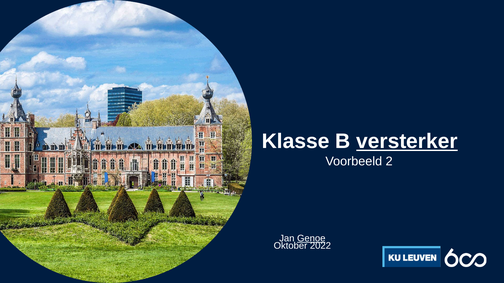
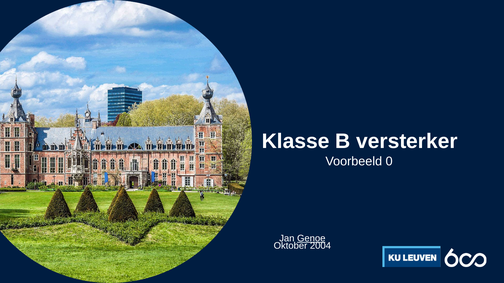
versterker underline: present -> none (407, 142)
2: 2 -> 0 (389, 161)
2022: 2022 -> 2004 (320, 246)
